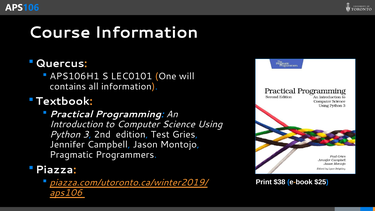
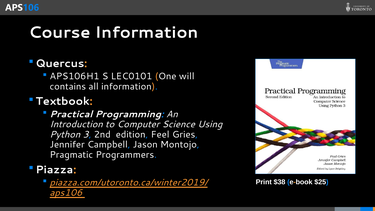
Test: Test -> Feel (160, 134)
